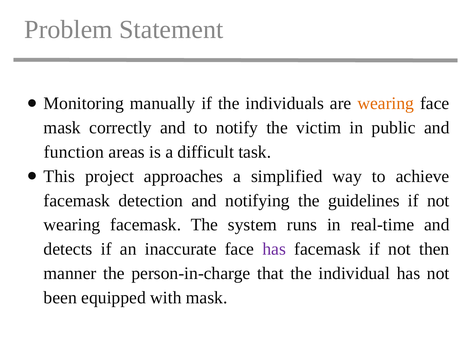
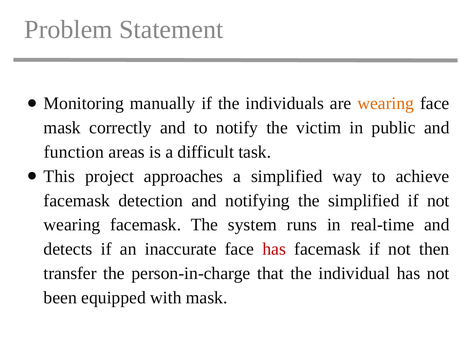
the guidelines: guidelines -> simplified (364, 201)
has colour: purple -> red (274, 249)
manner: manner -> transfer (70, 274)
